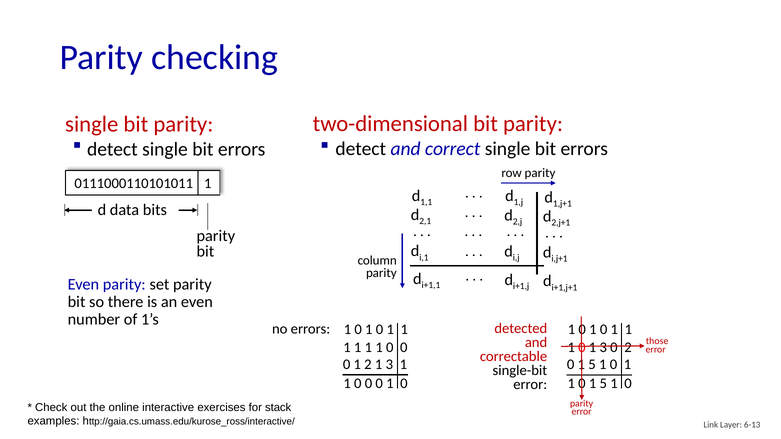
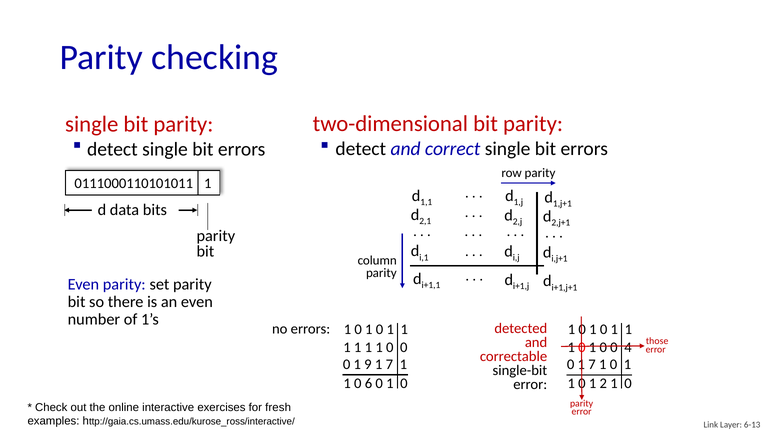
3: 3 -> 0 (603, 347)
0 2: 2 -> 4 (628, 347)
1 2: 2 -> 9 (368, 365)
3: 3 -> 7 (389, 365)
5: 5 -> 7 (592, 365)
0: 0 -> 6 (368, 384)
1 0 1 5: 5 -> 2 (603, 384)
stack: stack -> fresh (278, 408)
